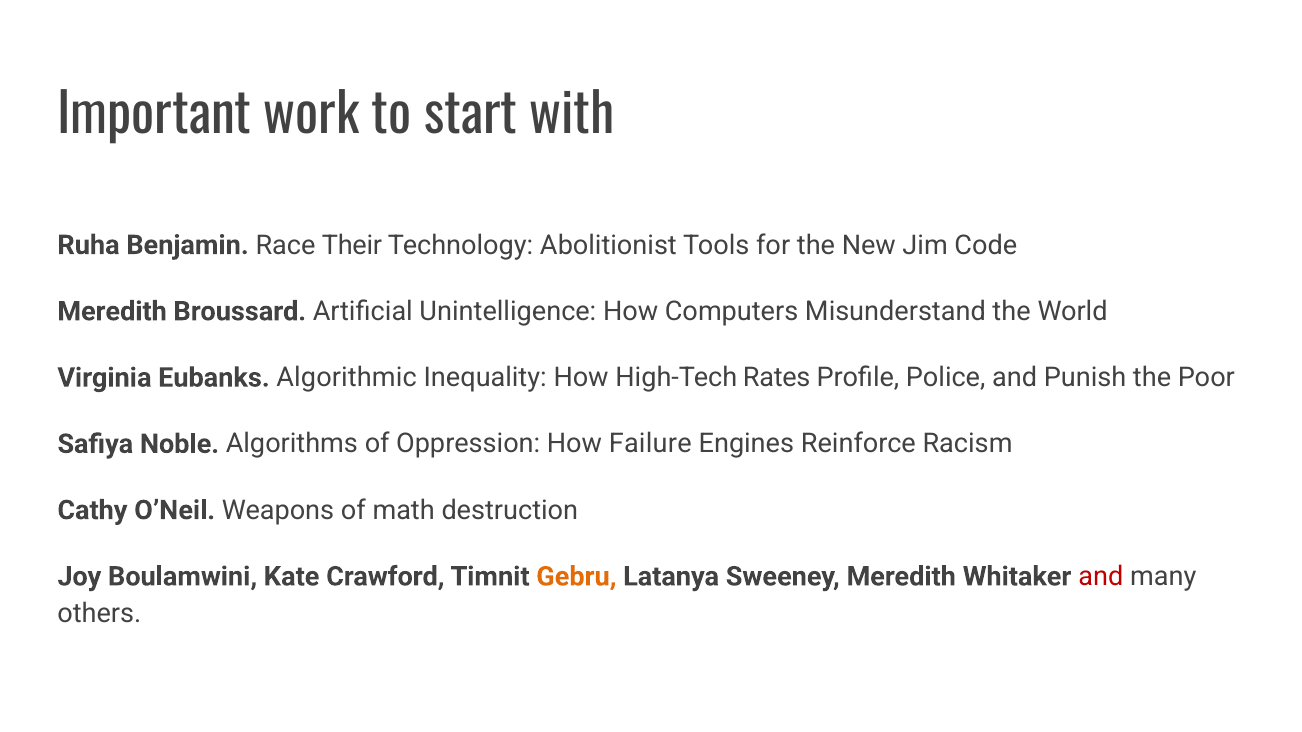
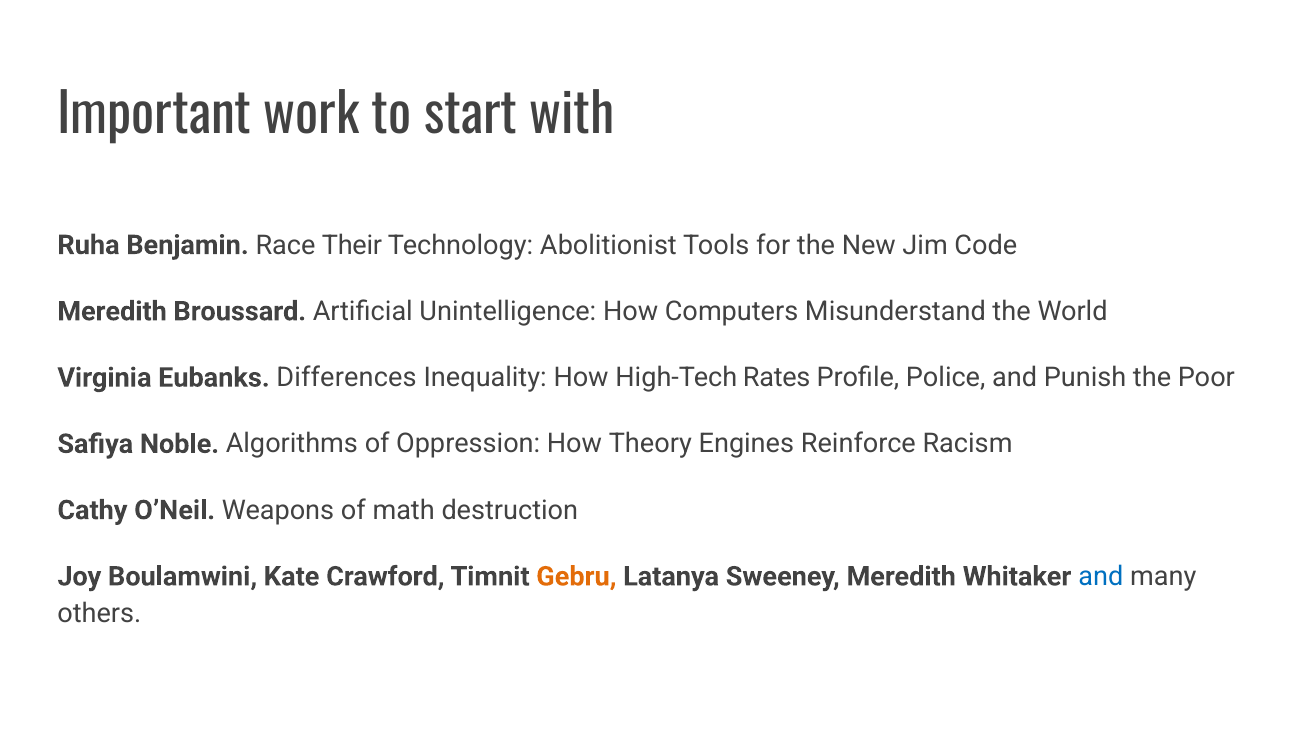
Algorithmic: Algorithmic -> Differences (347, 378)
Failure: Failure -> Theory (650, 444)
and colour: red -> blue (1101, 577)
